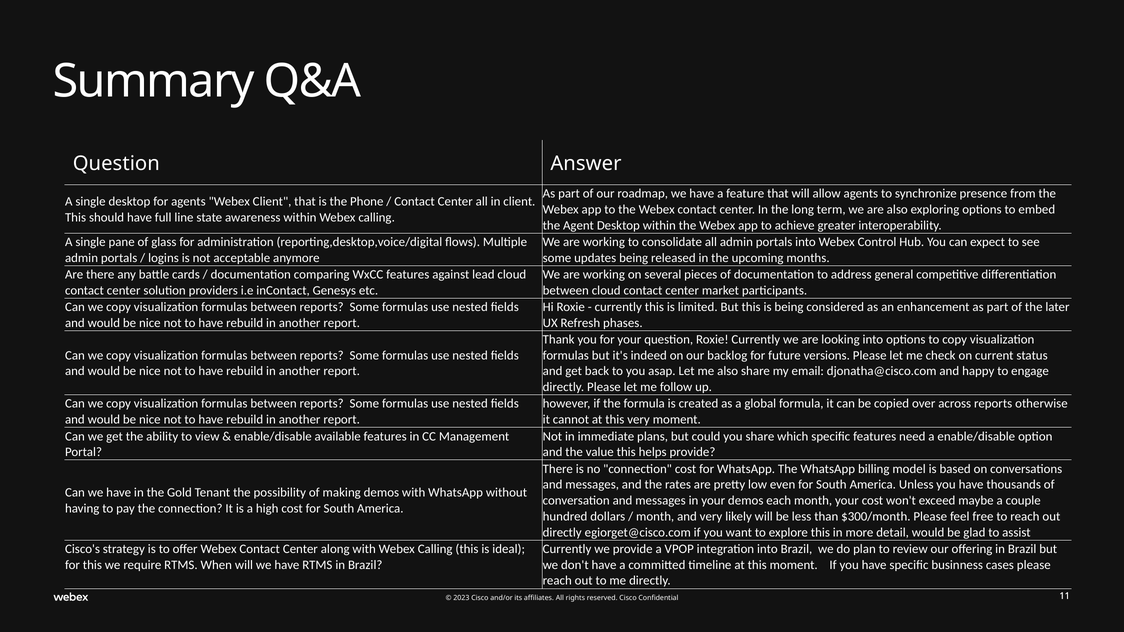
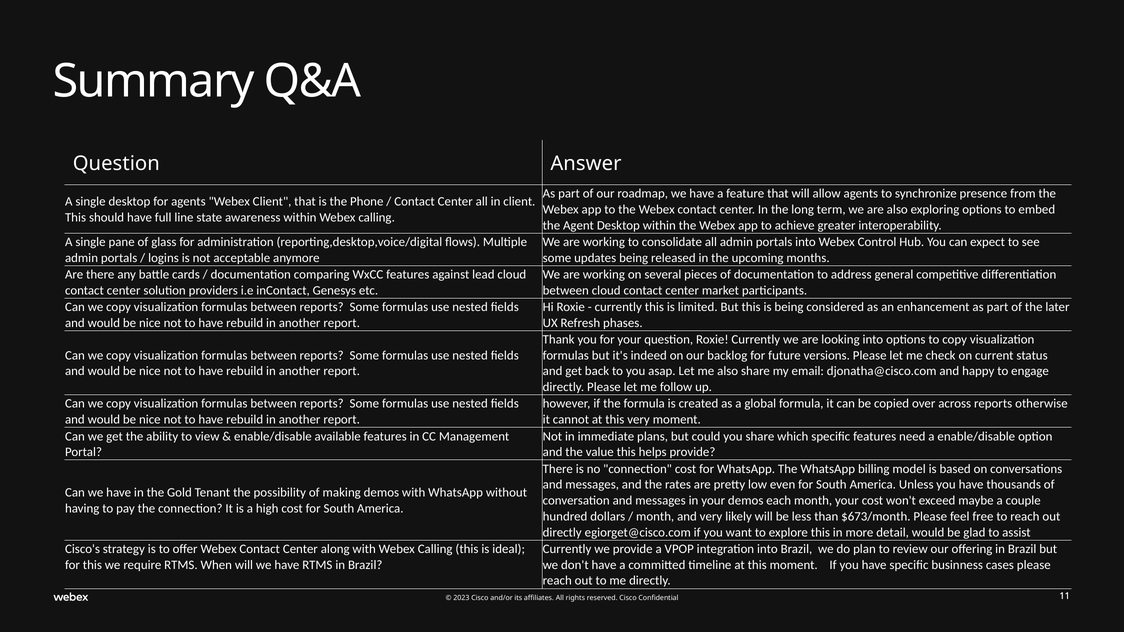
$300/month: $300/month -> $673/month (876, 517)
